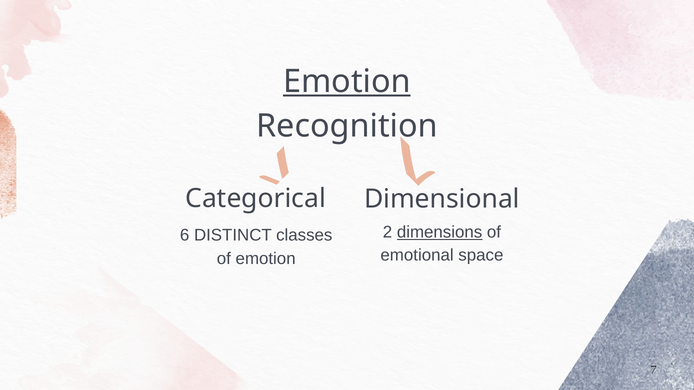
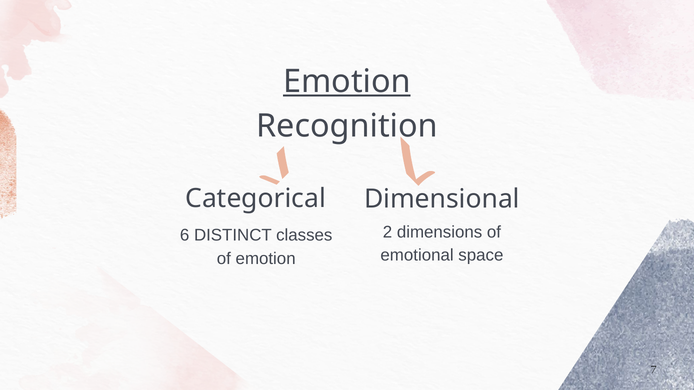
dimensions underline: present -> none (440, 232)
